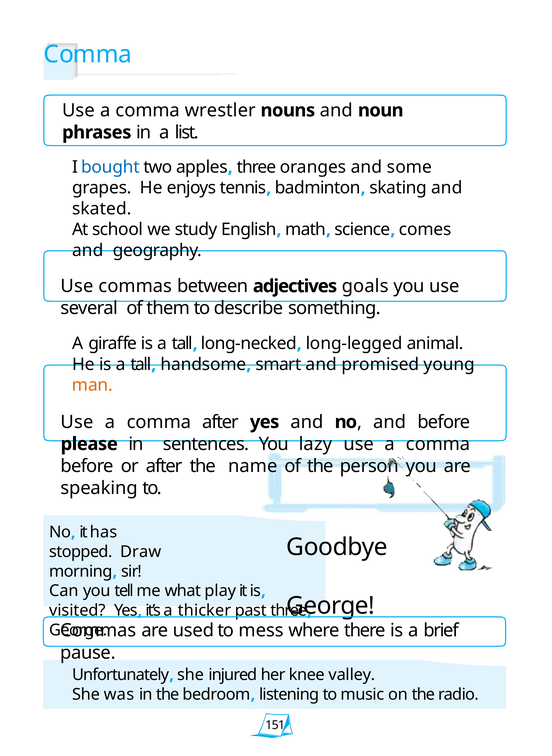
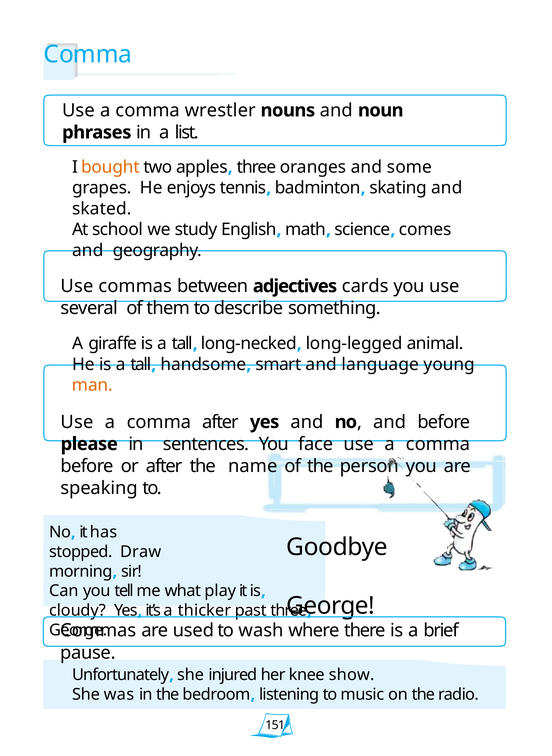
bought colour: blue -> orange (110, 167)
goals: goals -> cards (365, 286)
promised: promised -> language (380, 364)
lazy: lazy -> face (316, 444)
visited: visited -> cloudy (77, 610)
mess: mess -> wash (261, 630)
valley: valley -> show (352, 674)
